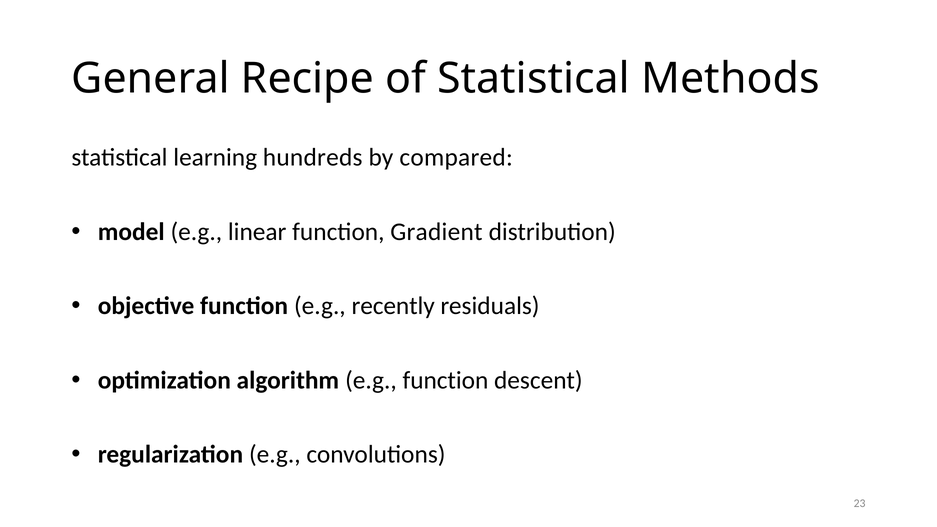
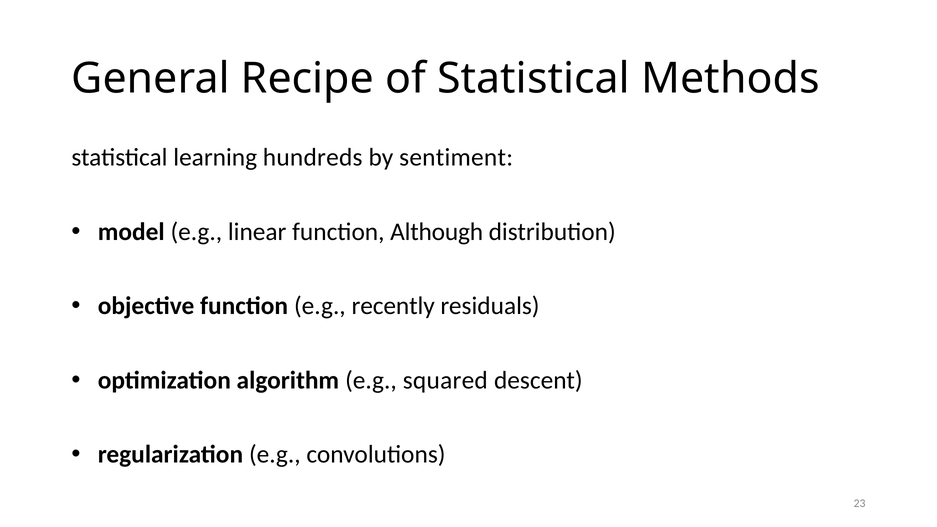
compared: compared -> sentiment (456, 157)
Gradient: Gradient -> Although (437, 232)
e.g function: function -> squared (445, 380)
